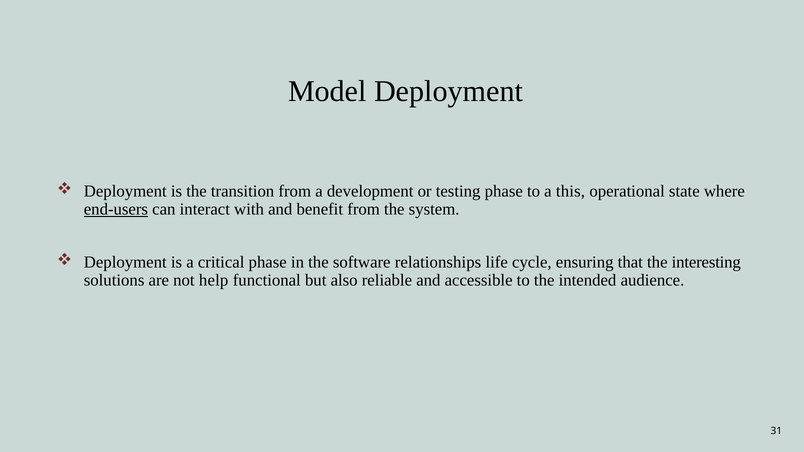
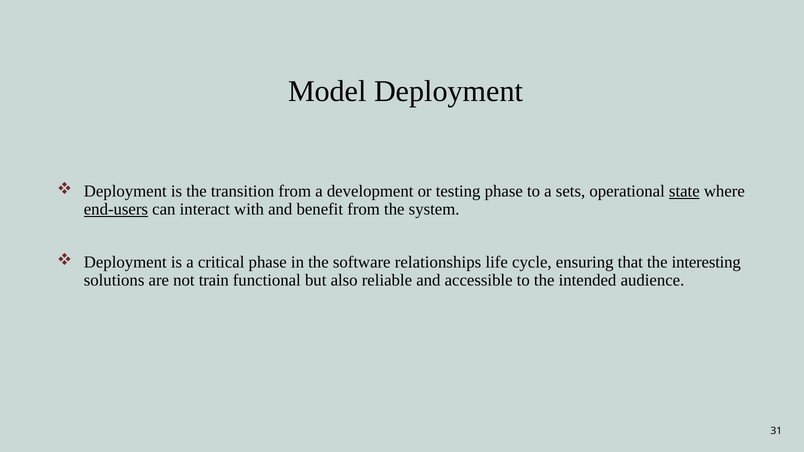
this: this -> sets (571, 191)
state underline: none -> present (684, 191)
help: help -> train (214, 280)
